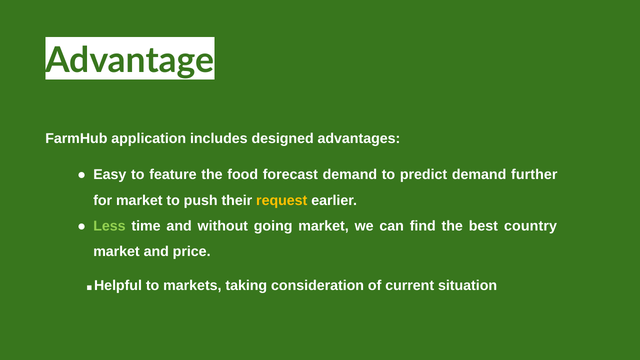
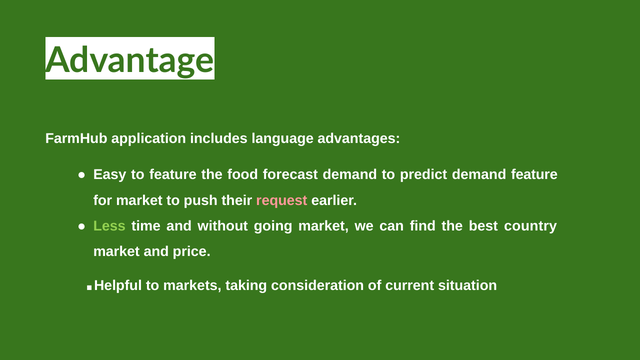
designed: designed -> language (283, 139)
demand further: further -> feature (534, 175)
request colour: yellow -> pink (282, 200)
